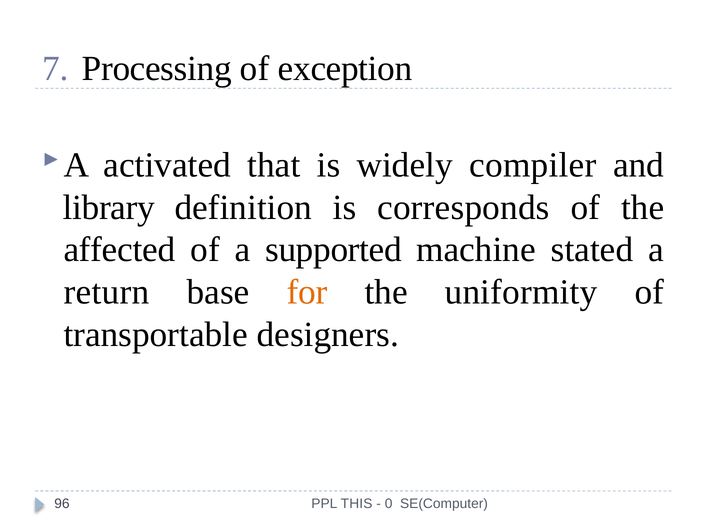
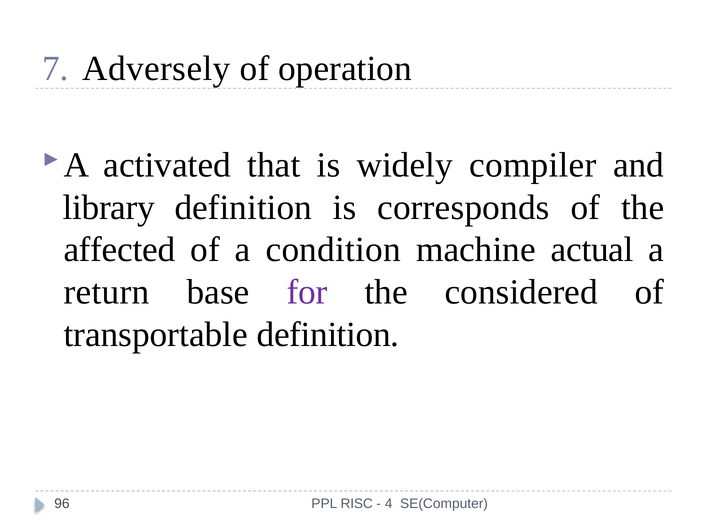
Processing: Processing -> Adversely (156, 68)
exception: exception -> operation (345, 68)
supported: supported -> condition (333, 250)
stated: stated -> actual (592, 250)
for colour: orange -> purple (307, 292)
uniformity: uniformity -> considered (521, 292)
transportable designers: designers -> definition (328, 335)
THIS: THIS -> RISC (357, 504)
0: 0 -> 4 (389, 504)
